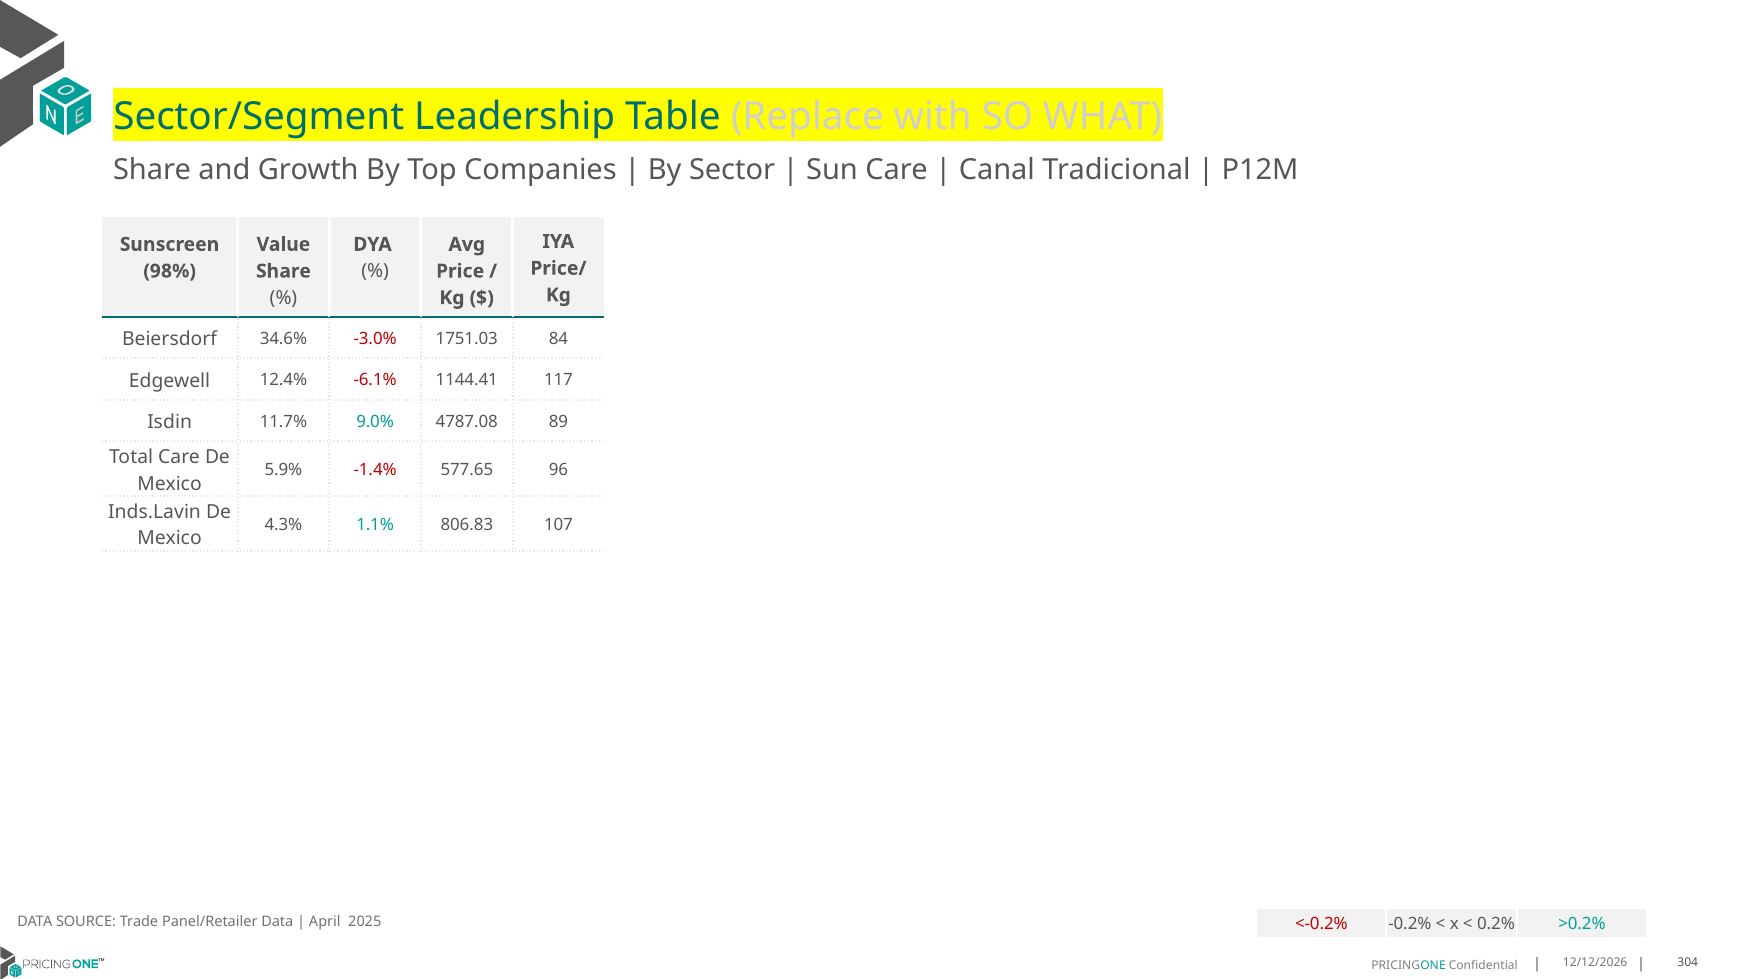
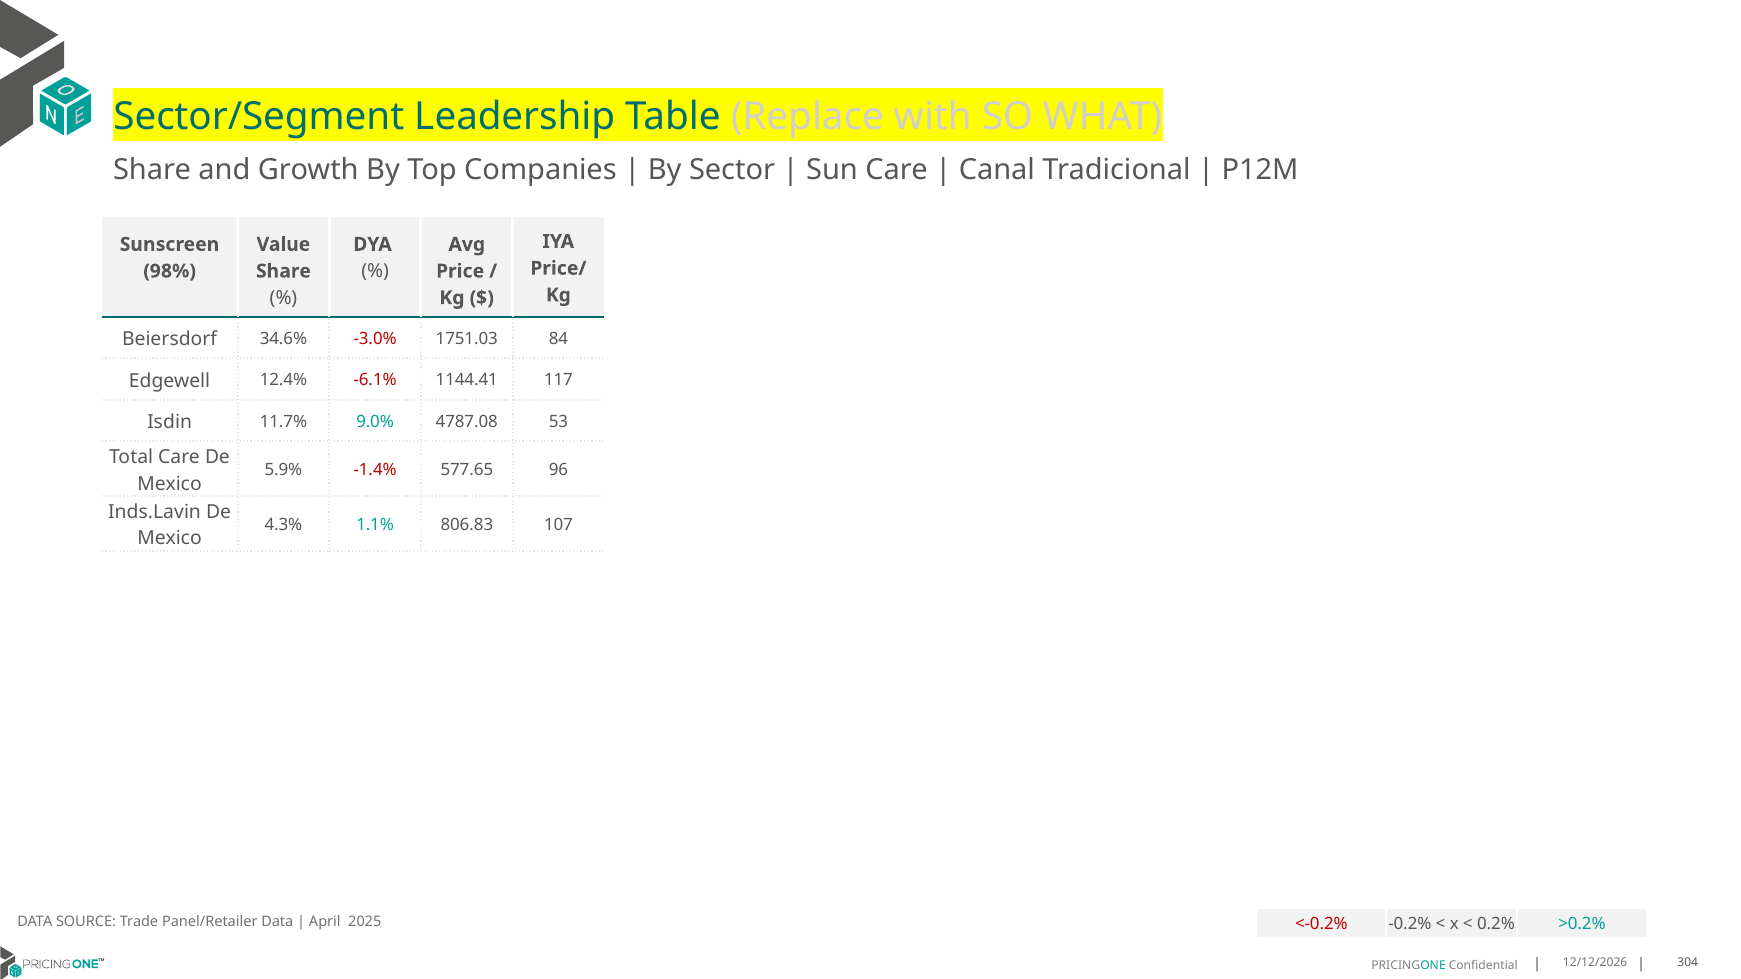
89: 89 -> 53 (558, 422)
